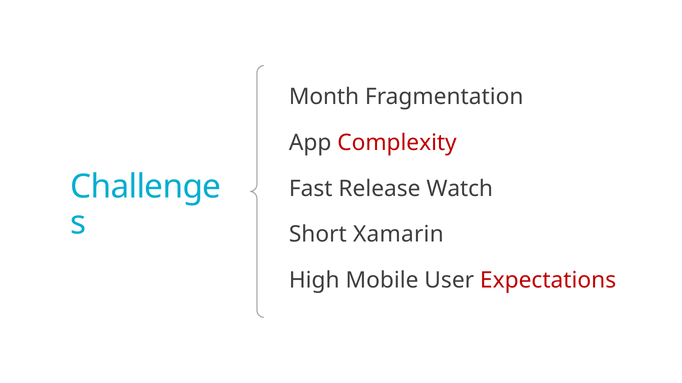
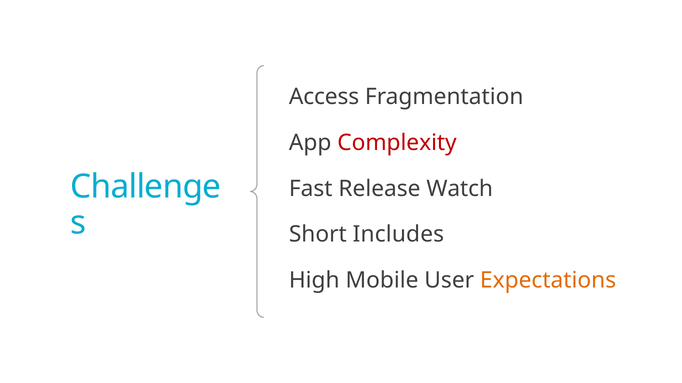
Month: Month -> Access (324, 97)
Xamarin: Xamarin -> Includes (398, 235)
Expectations colour: red -> orange (548, 281)
